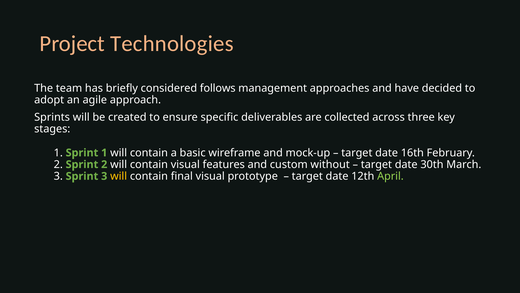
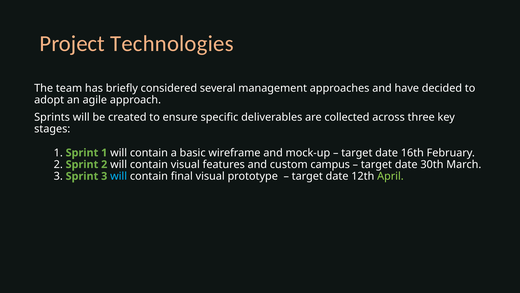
follows: follows -> several (218, 88)
without: without -> campus (330, 164)
will colour: yellow -> light blue (119, 176)
